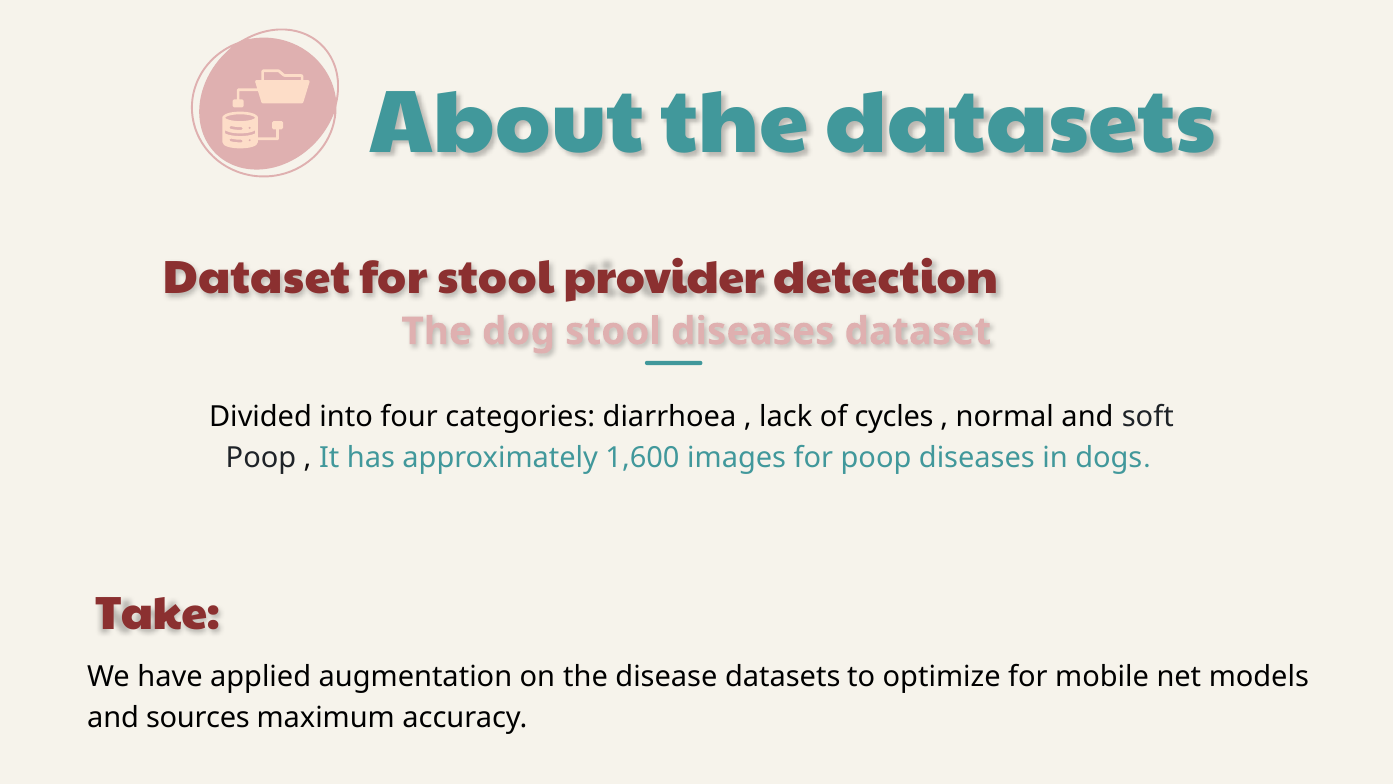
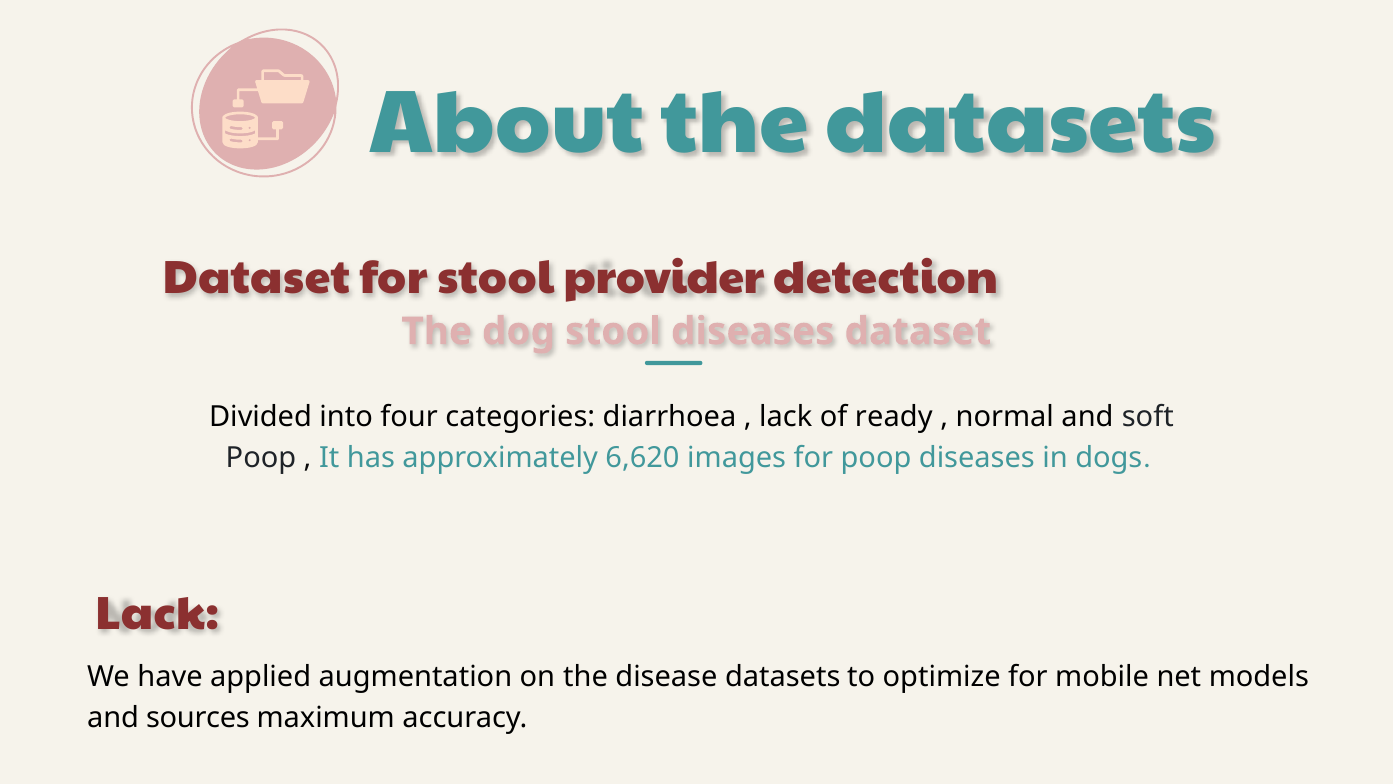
cycles: cycles -> ready (894, 417)
1,600: 1,600 -> 6,620 (643, 458)
Take: Take -> Lack (157, 613)
